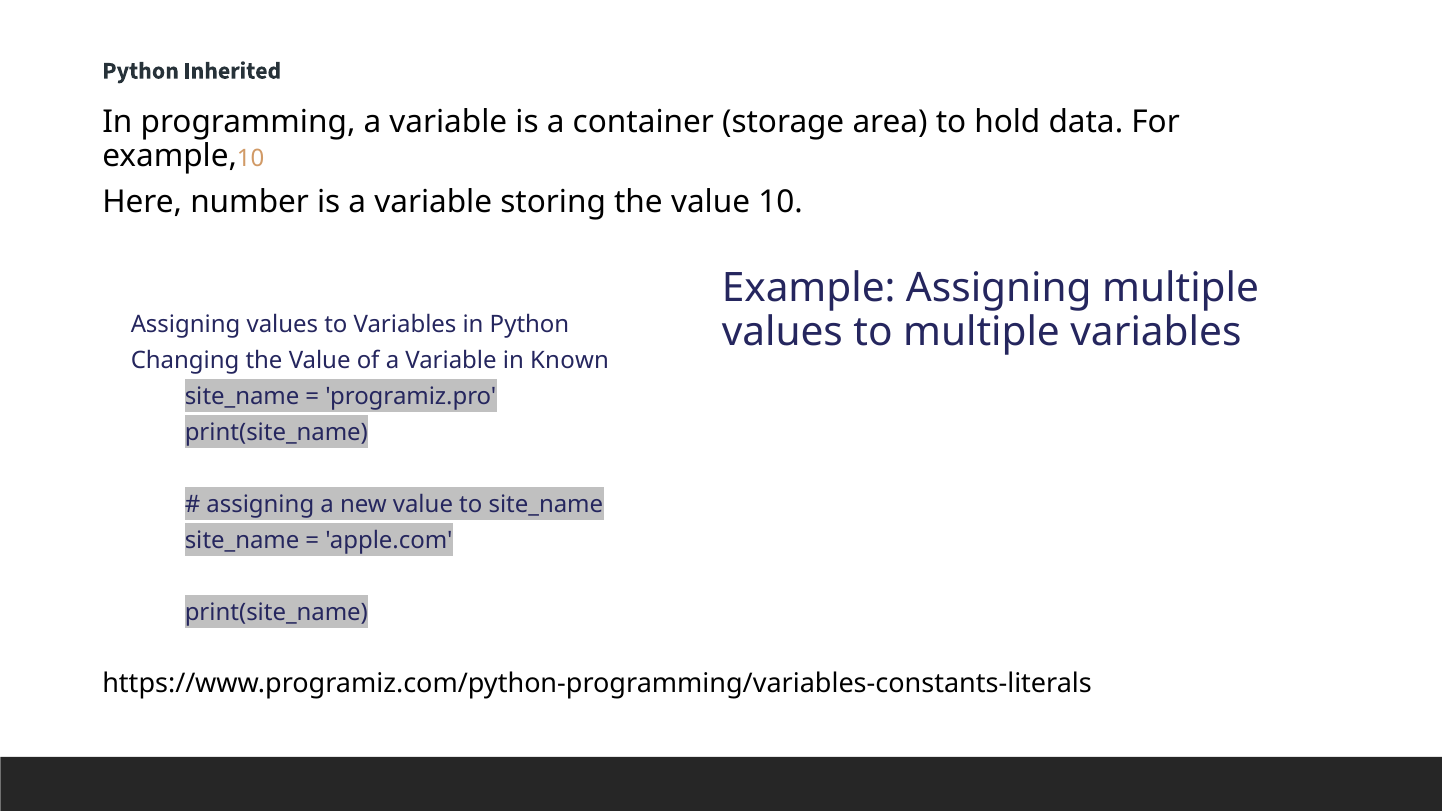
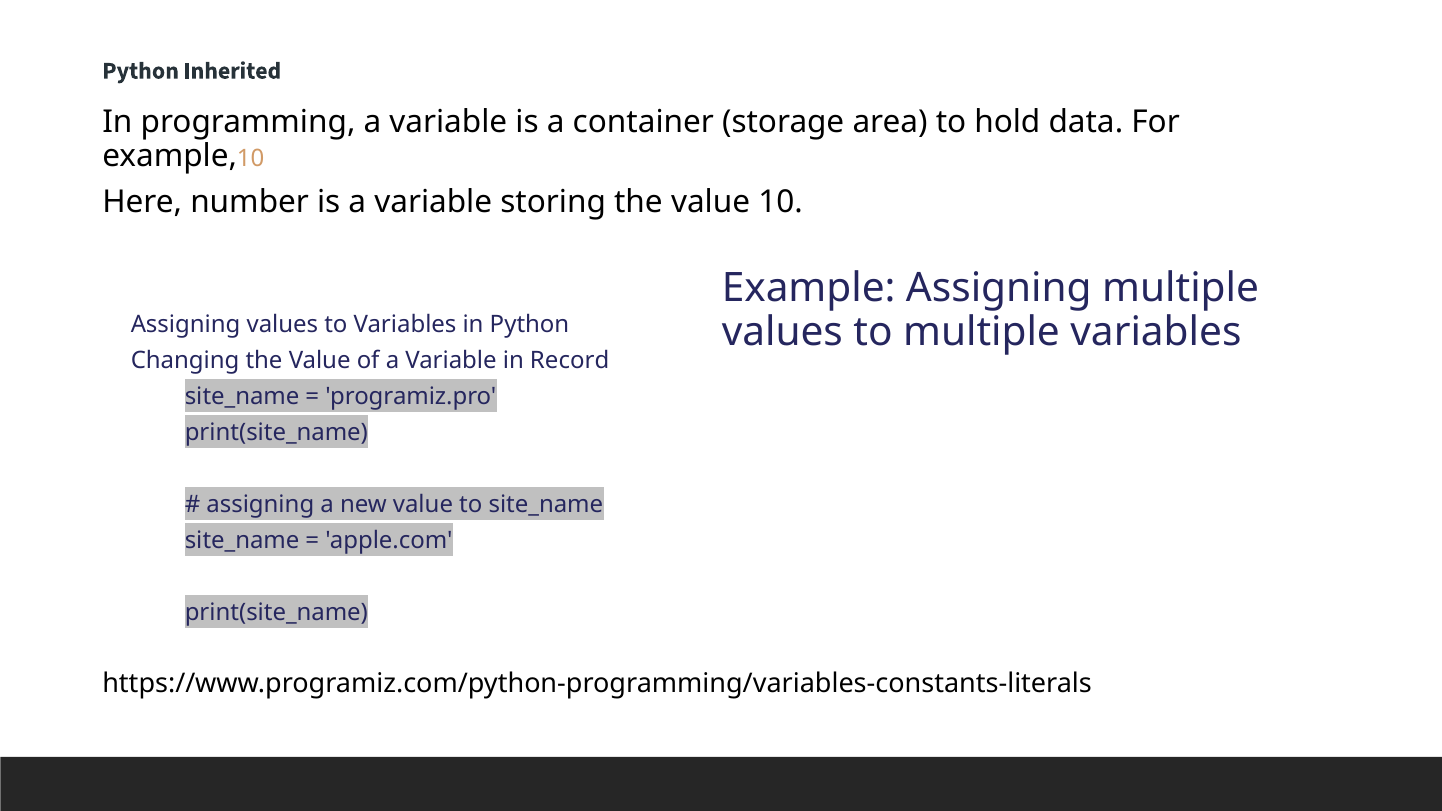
Known: Known -> Record (570, 361)
